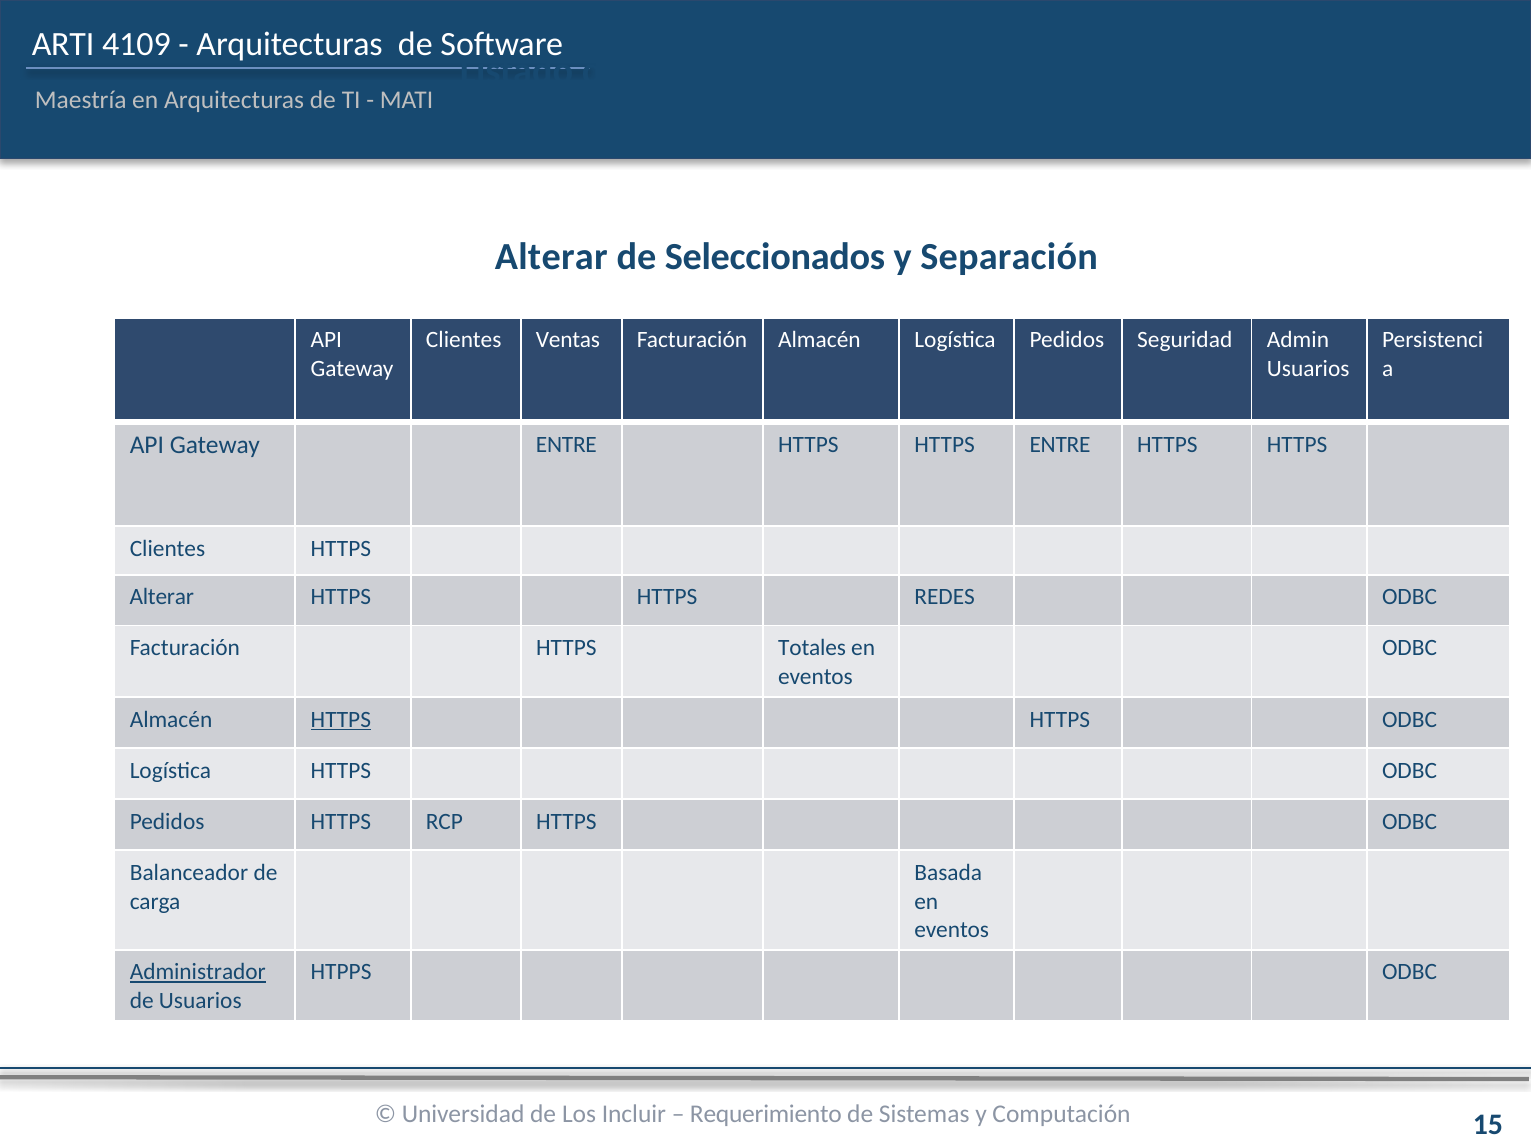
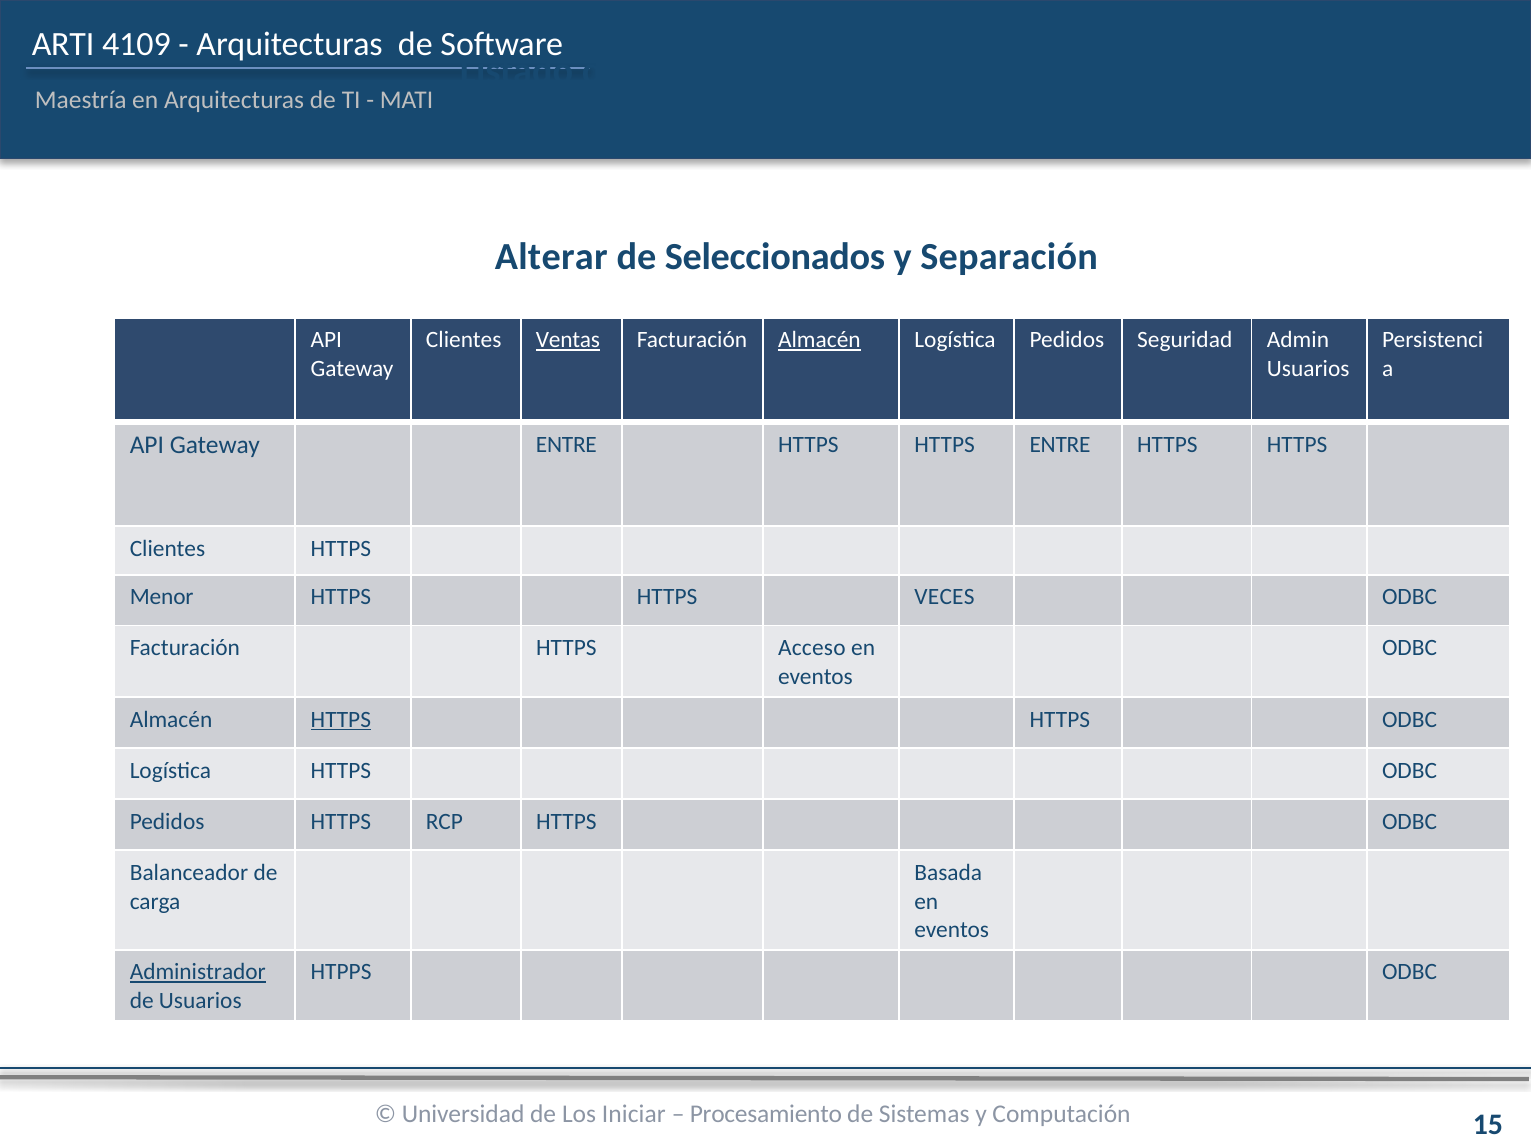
Ventas underline: none -> present (568, 340)
Almacén underline: none -> present (819, 340)
Alterar: Alterar -> Menor (162, 597)
REDES: REDES -> VECES (945, 597)
Totales: Totales -> Acceso (812, 648)
Incluir: Incluir -> Iniciar (634, 1114)
Requerimiento: Requerimiento -> Procesamiento (766, 1114)
